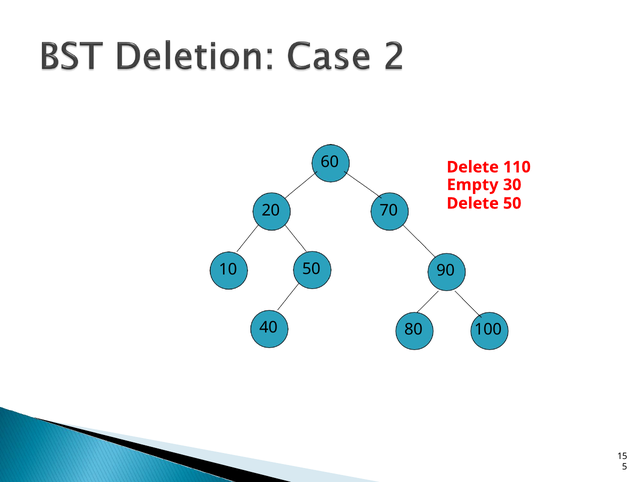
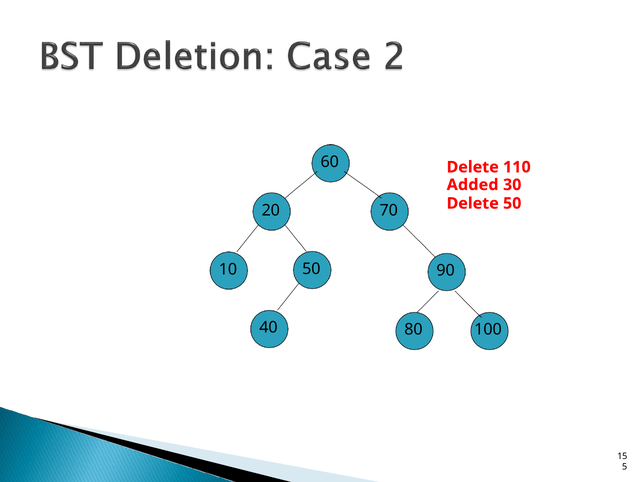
Empty: Empty -> Added (473, 185)
